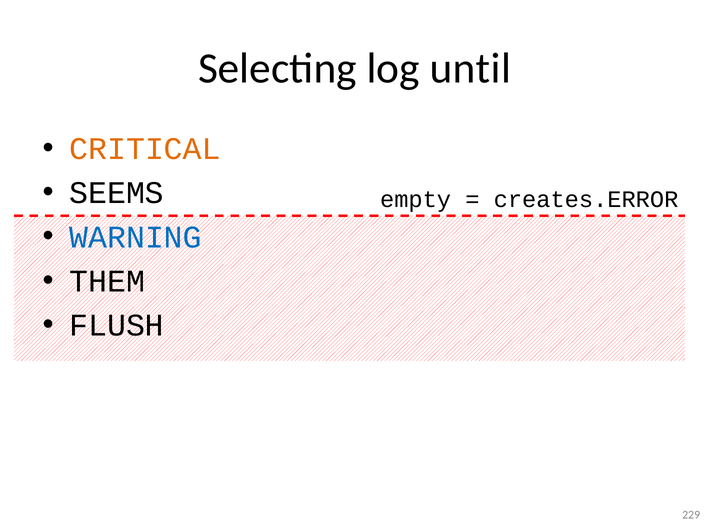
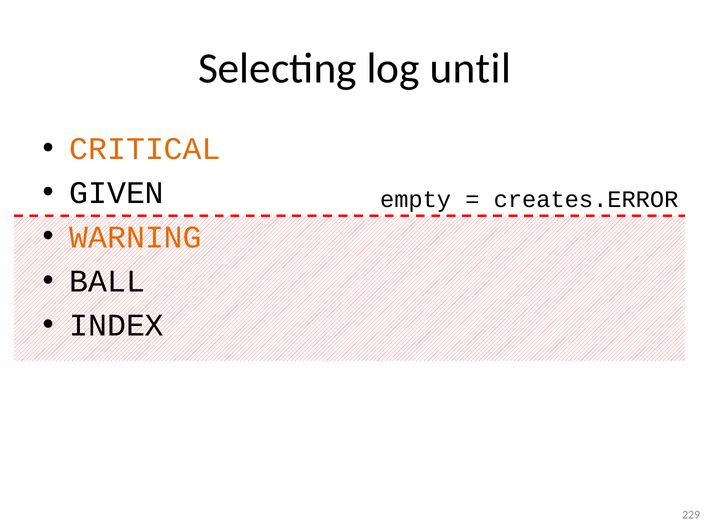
SEEMS: SEEMS -> GIVEN (117, 193)
WARNING colour: blue -> orange (136, 237)
THEM: THEM -> BALL (107, 282)
FLUSH: FLUSH -> INDEX (117, 326)
